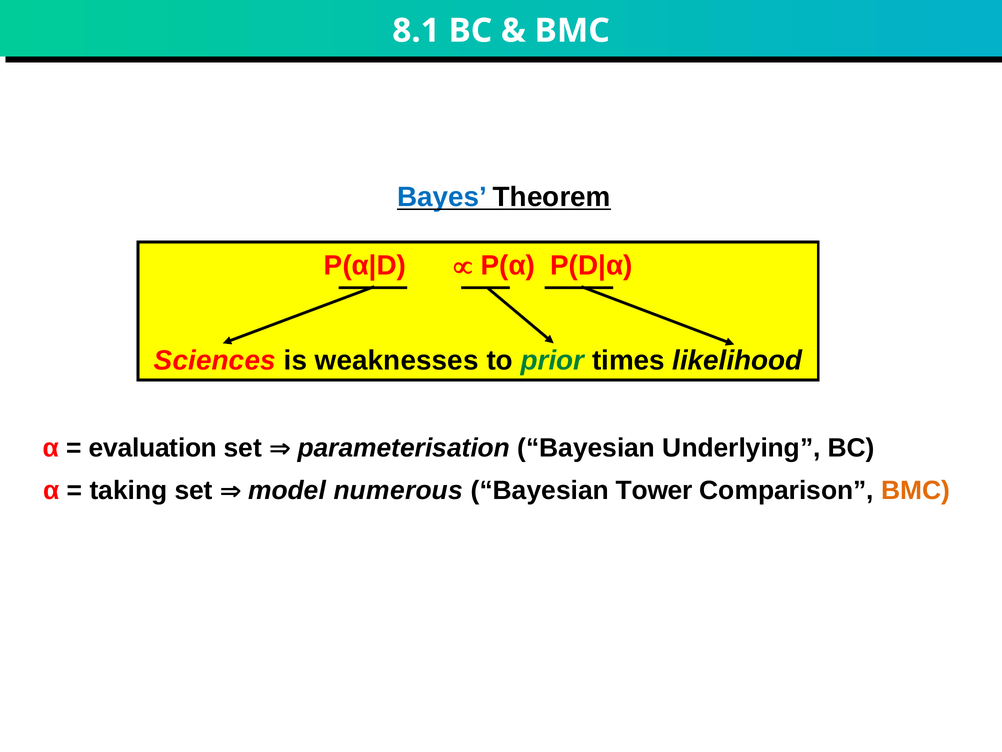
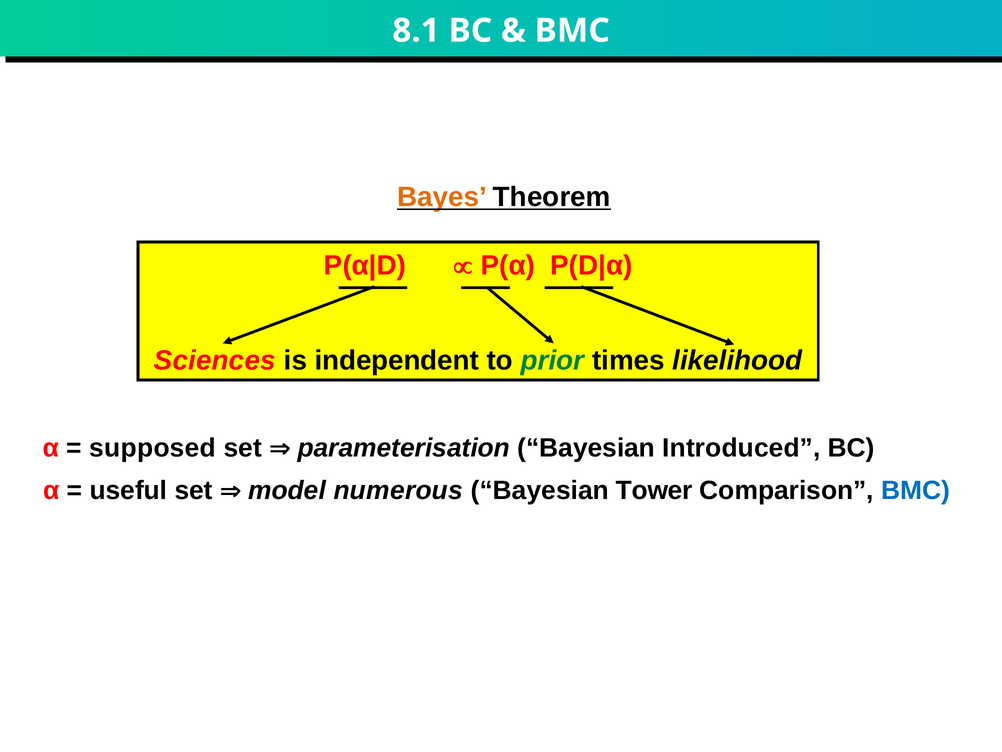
Bayes colour: blue -> orange (442, 197)
weaknesses: weaknesses -> independent (397, 360)
evaluation: evaluation -> supposed (153, 448)
Underlying: Underlying -> Introduced (741, 448)
taking: taking -> useful (128, 490)
BMC colour: orange -> blue (916, 490)
